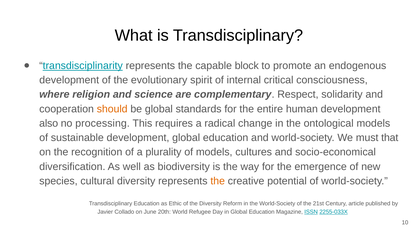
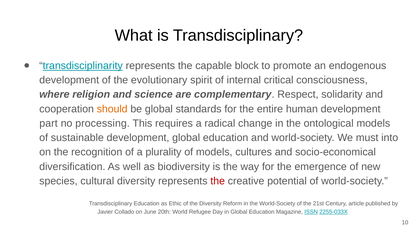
also: also -> part (49, 123)
that: that -> into (390, 138)
the colour: orange -> red (218, 181)
